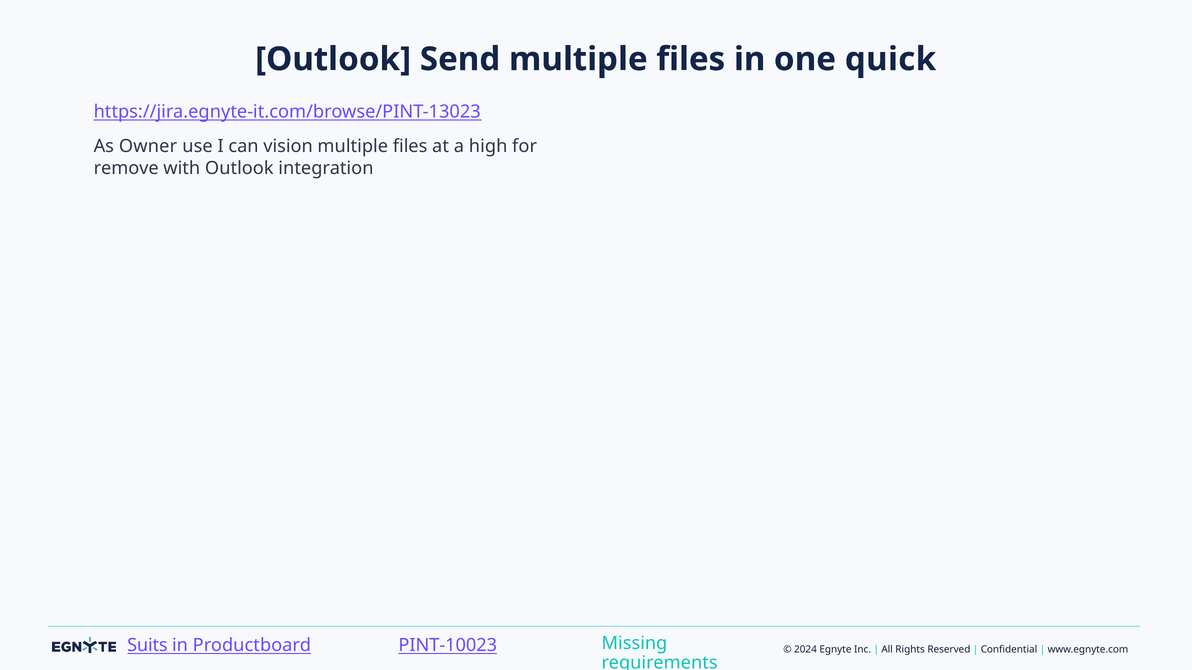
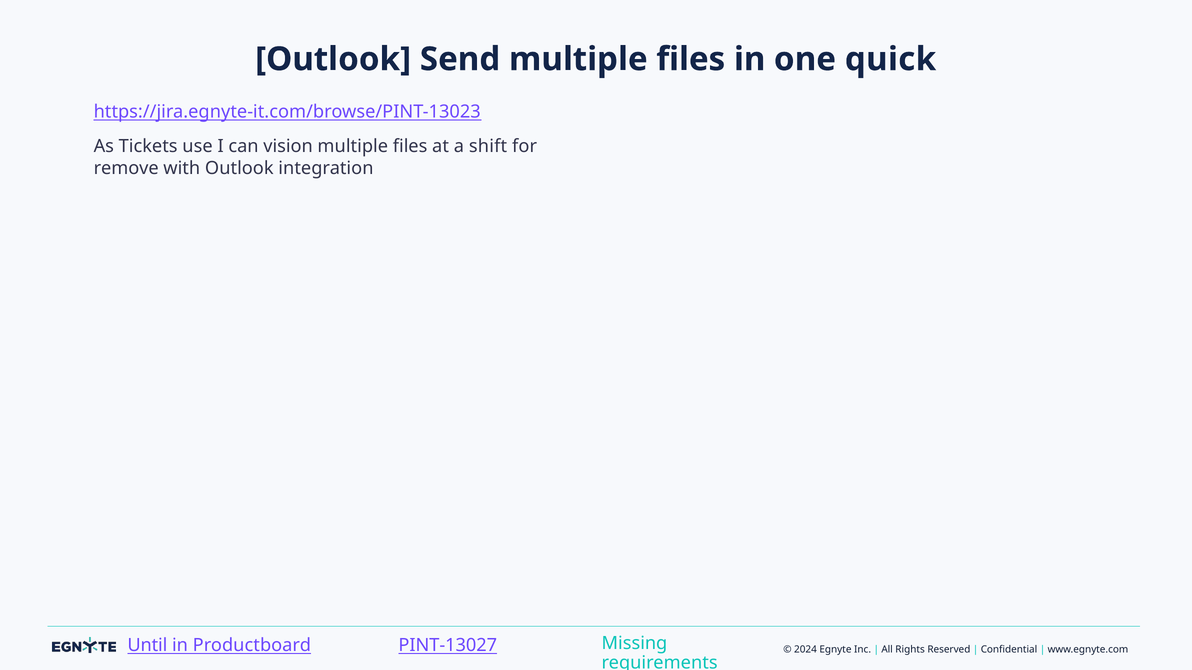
Owner: Owner -> Tickets (148, 146)
high: high -> shift (488, 146)
Suits: Suits -> Until (147, 646)
PINT-10023: PINT-10023 -> PINT-13027 (448, 646)
